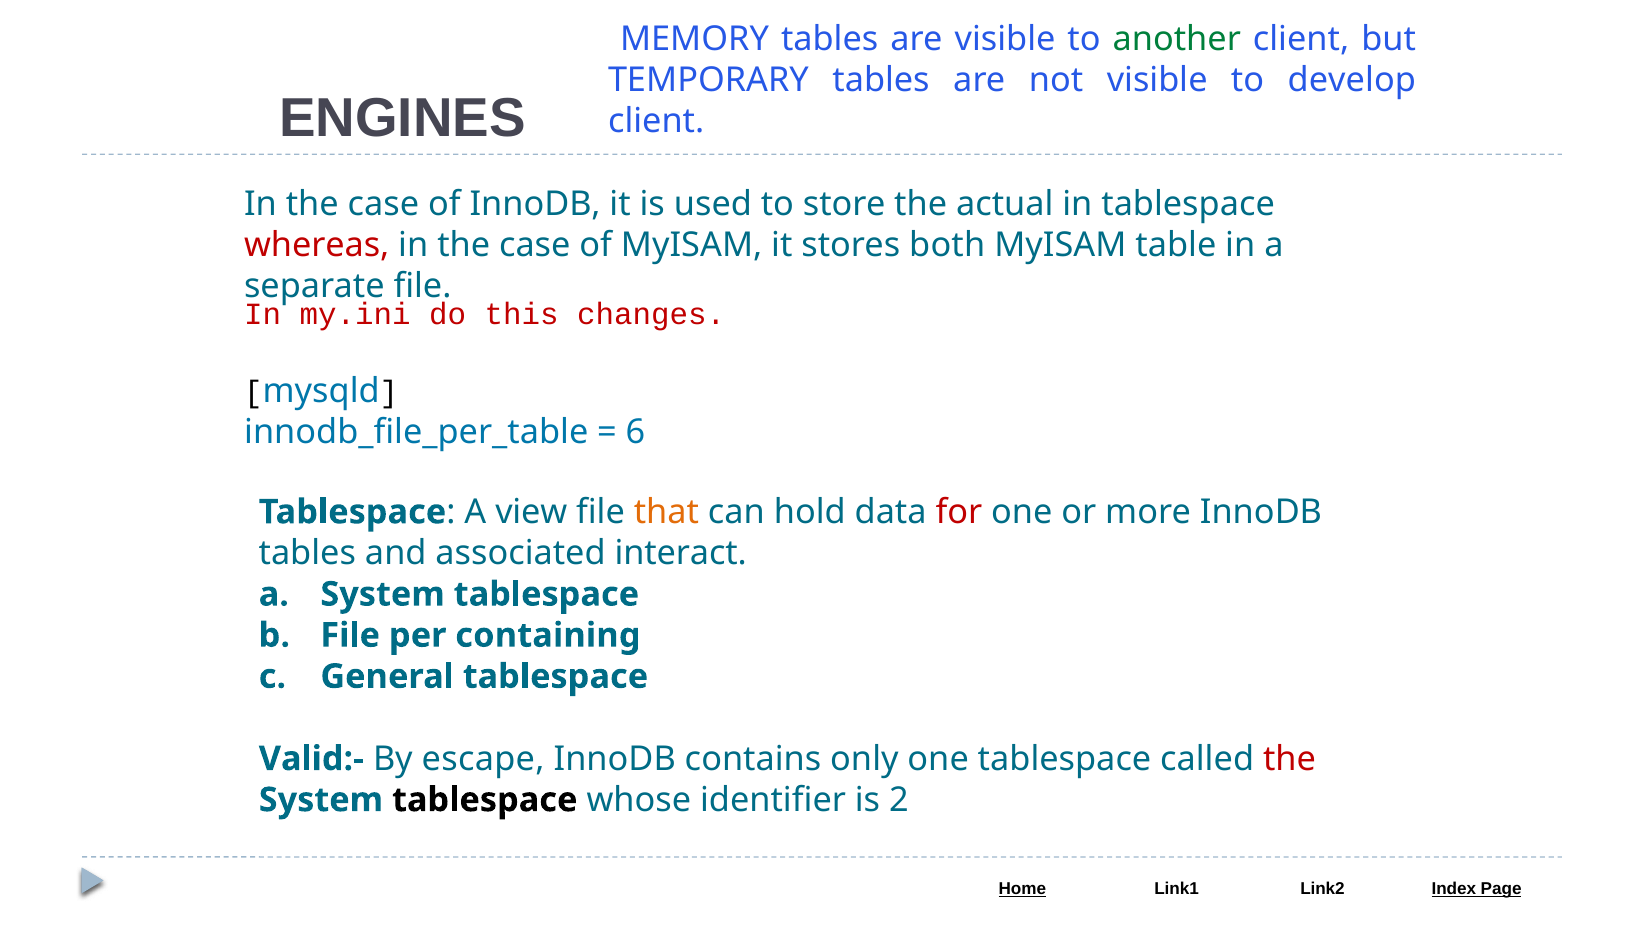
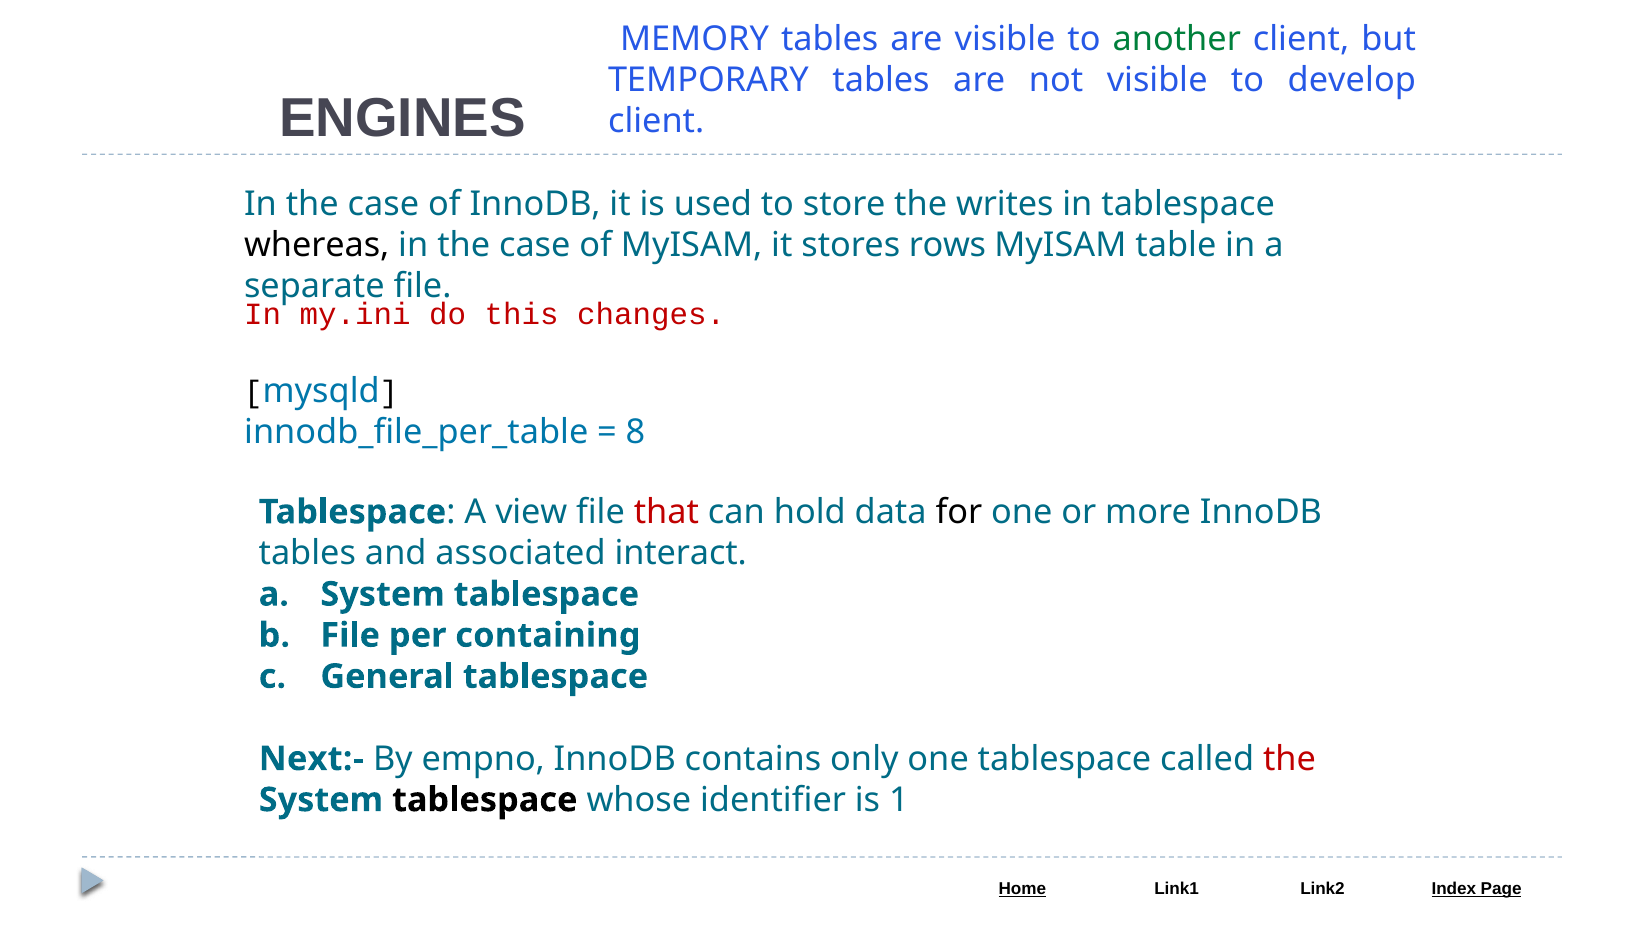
actual: actual -> writes (1005, 204)
whereas colour: red -> black (317, 245)
both: both -> rows (948, 245)
6: 6 -> 8 (636, 432)
that colour: orange -> red (666, 512)
for colour: red -> black (959, 512)
Valid:-: Valid:- -> Next:- (311, 759)
escape: escape -> empno (483, 759)
2: 2 -> 1 (899, 800)
